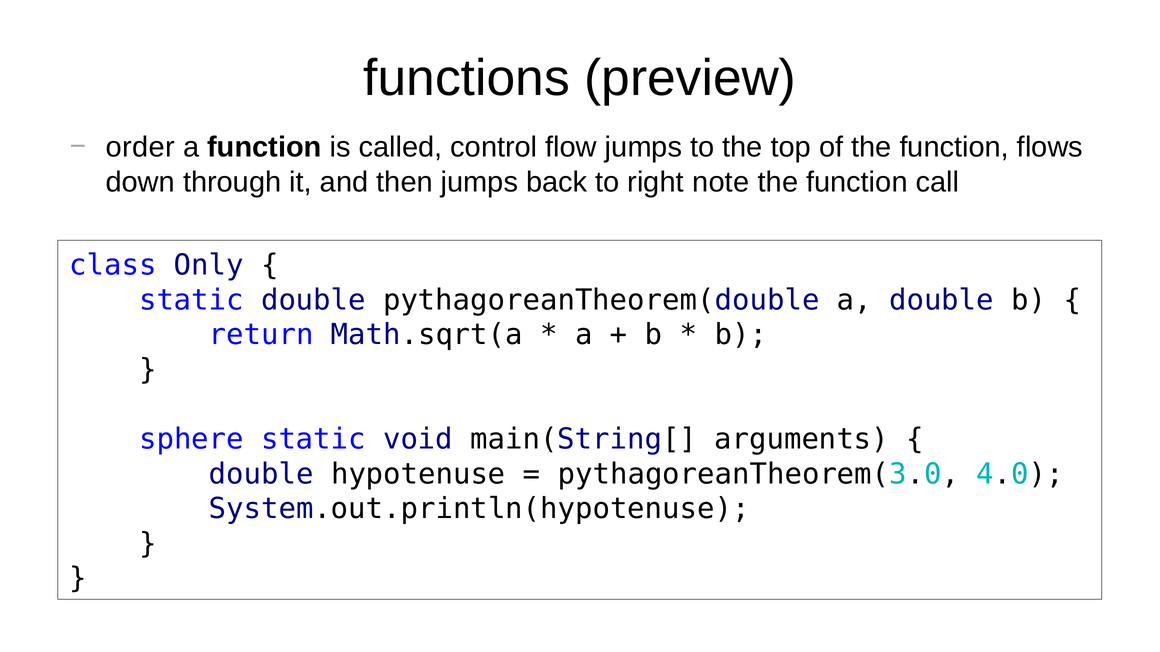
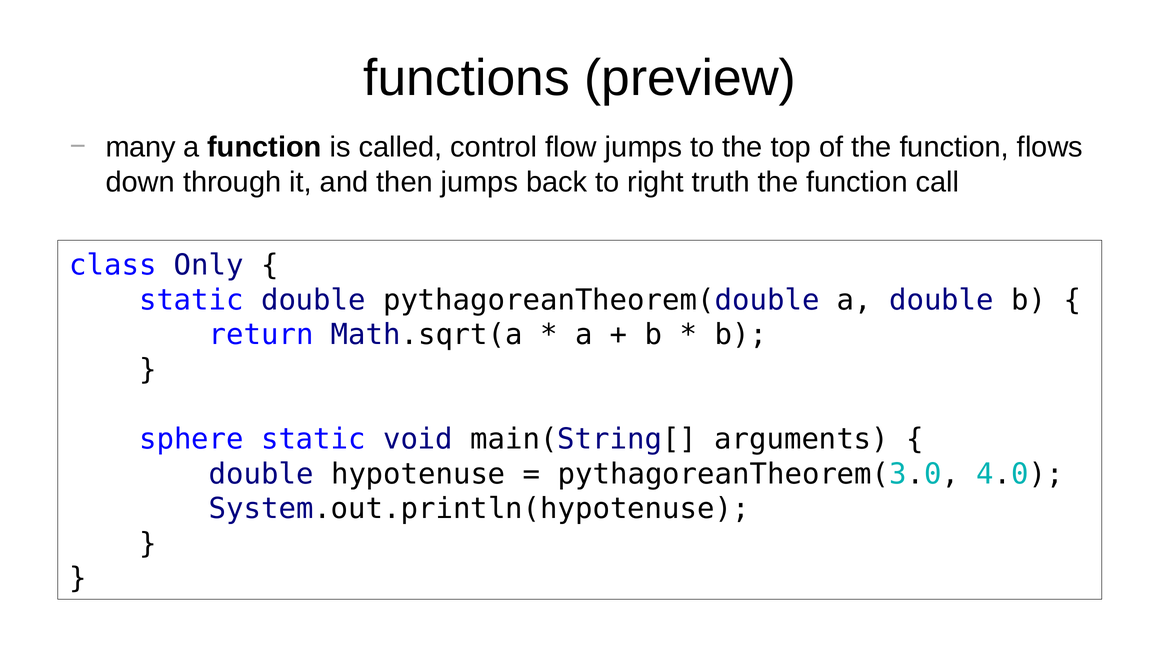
order: order -> many (141, 147)
note: note -> truth (721, 182)
